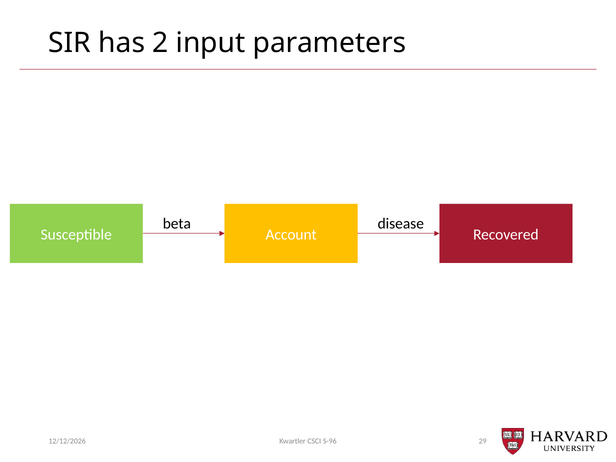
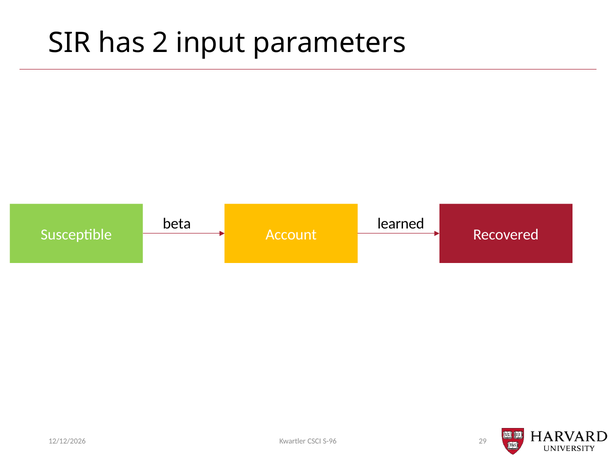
disease: disease -> learned (401, 224)
